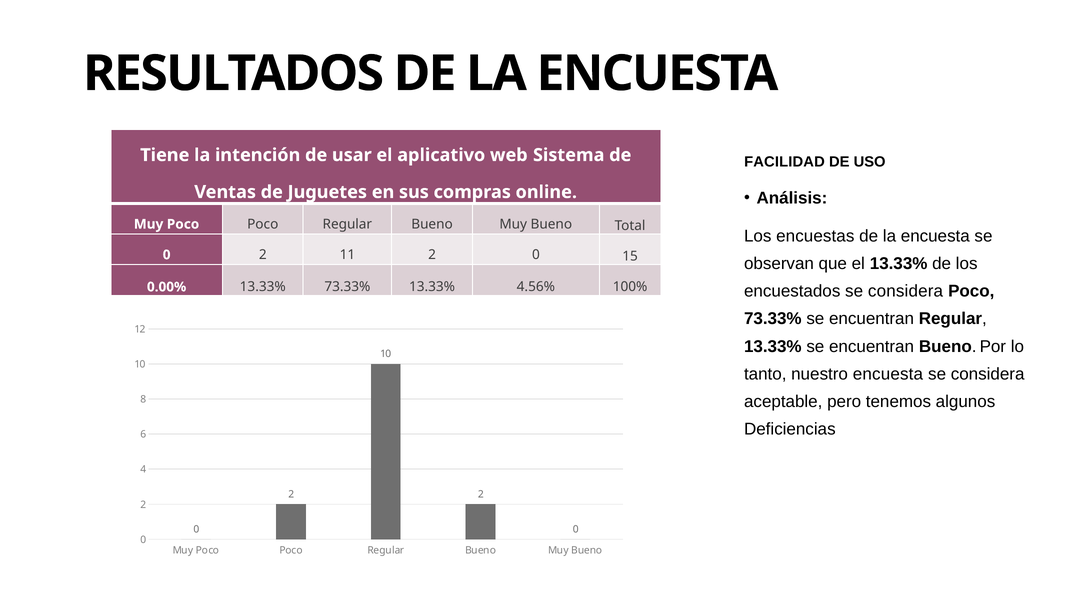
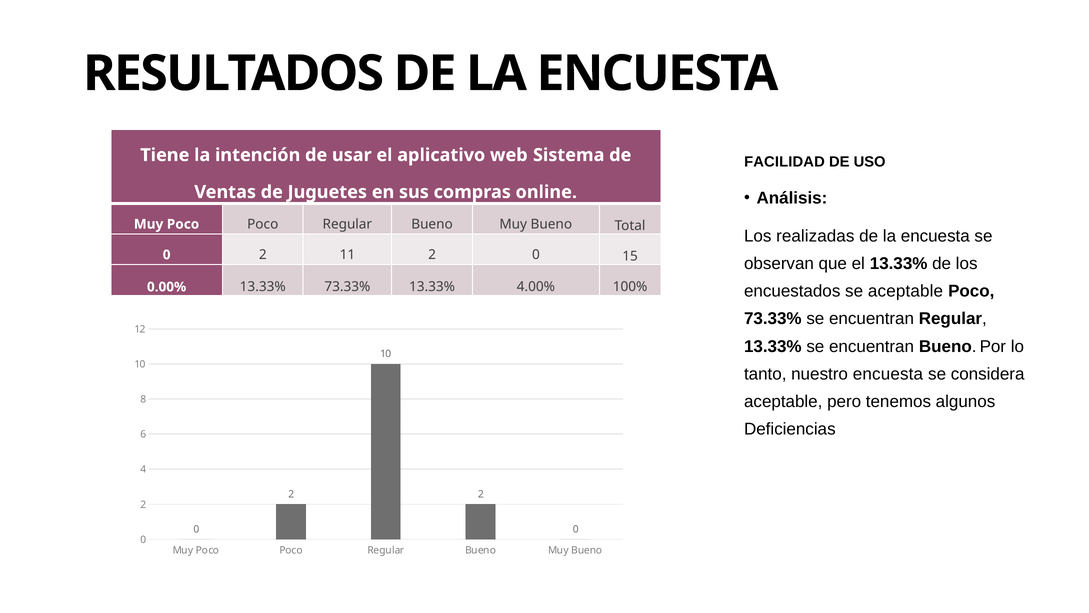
encuestas: encuestas -> realizadas (815, 236)
encuestados se considera: considera -> aceptable (906, 291)
4.56%: 4.56% -> 4.00% (536, 287)
